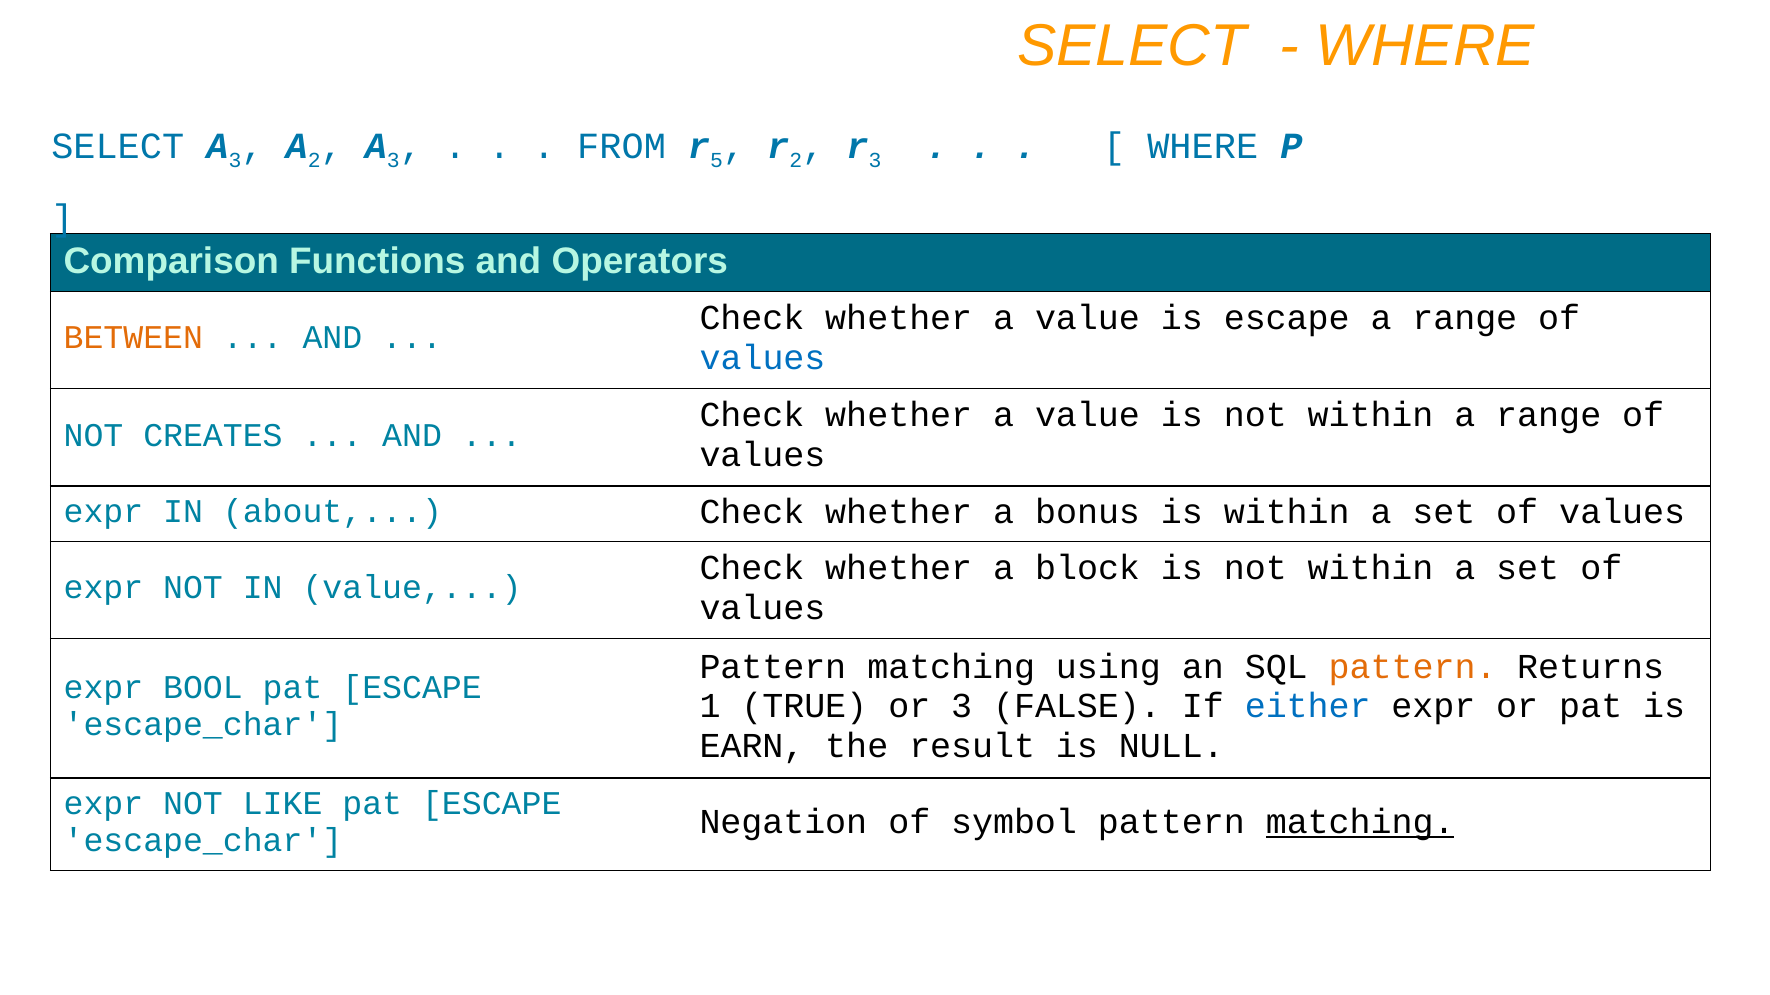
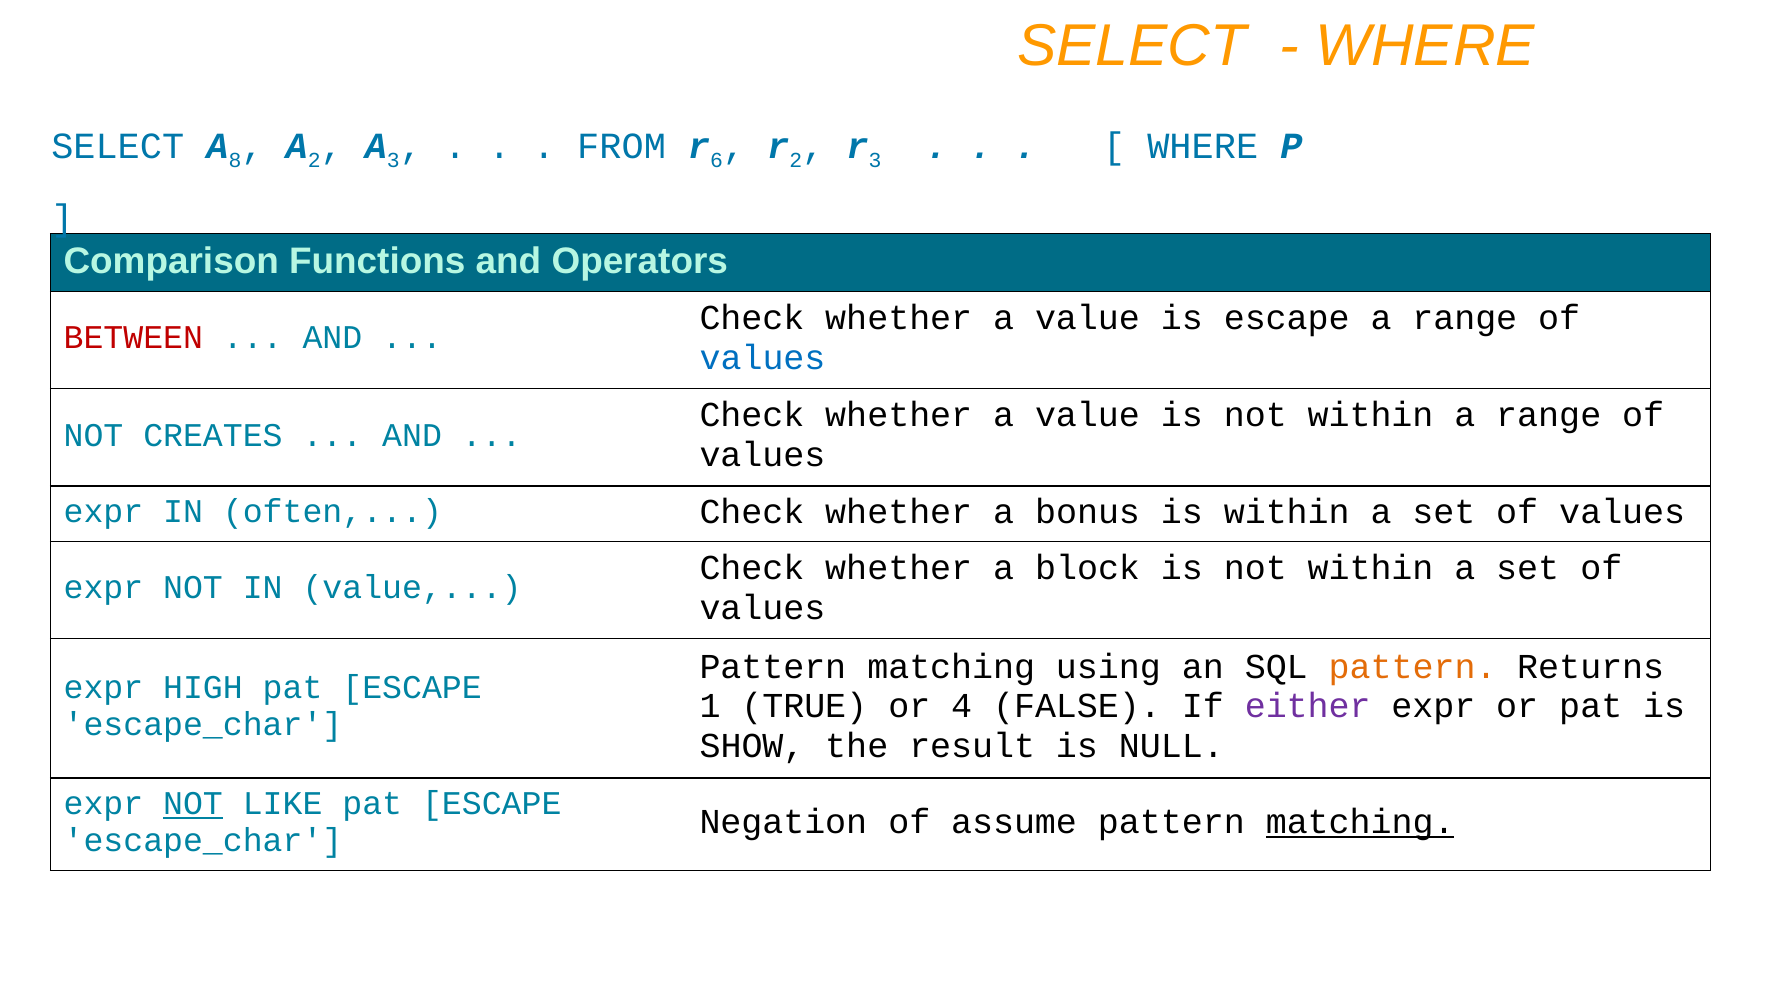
SELECT A 3: 3 -> 8 (235, 160)
5: 5 -> 6 (716, 160)
BETWEEN colour: orange -> red (133, 338)
about: about -> often (332, 512)
BOOL: BOOL -> HIGH (203, 688)
or 3: 3 -> 4 (962, 707)
either colour: blue -> purple (1308, 707)
EARN: EARN -> SHOW (752, 746)
NOT underline: none -> present (193, 804)
symbol: symbol -> assume (1014, 823)
